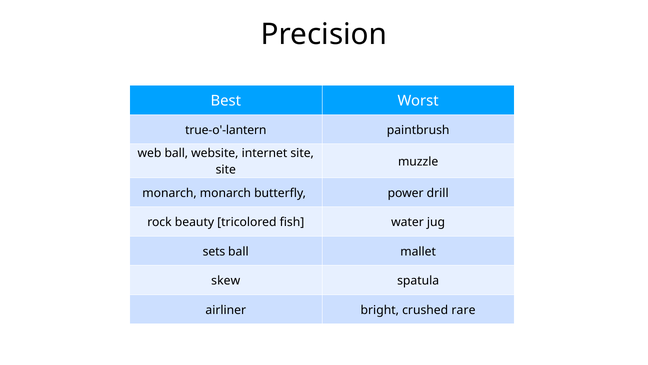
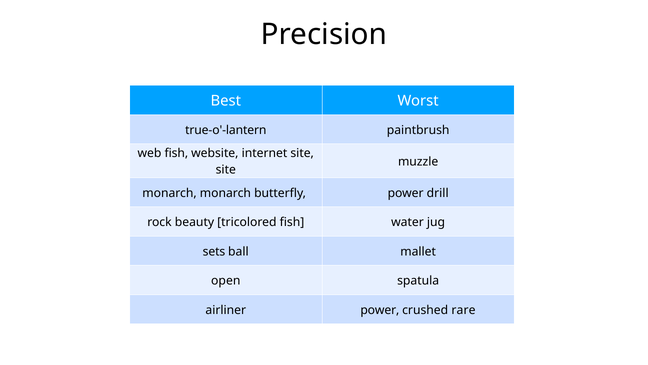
web ball: ball -> fish (176, 153)
skew: skew -> open (226, 281)
airliner bright: bright -> power (380, 310)
